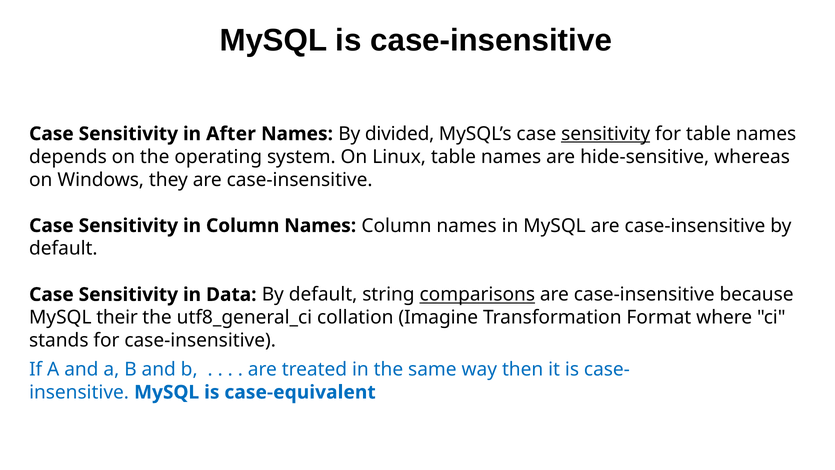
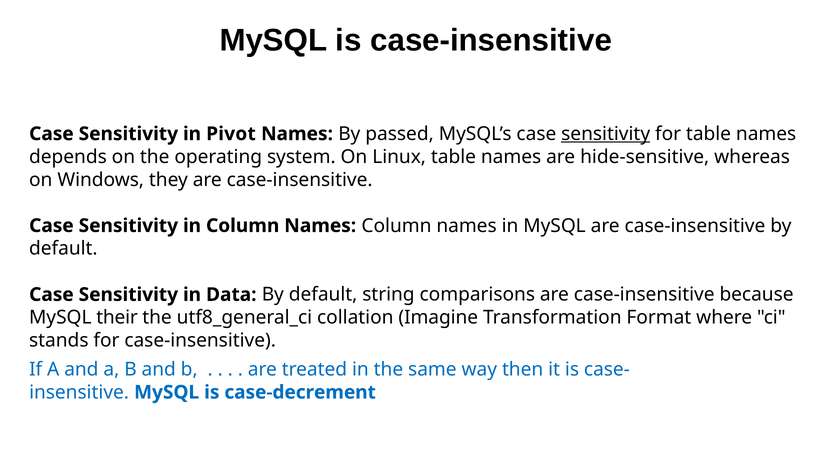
After: After -> Pivot (231, 134)
divided: divided -> passed (400, 134)
comparisons underline: present -> none (477, 294)
case-equivalent: case-equivalent -> case-decrement (300, 392)
